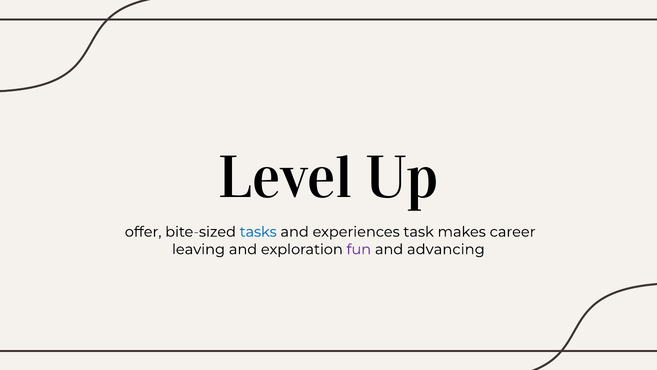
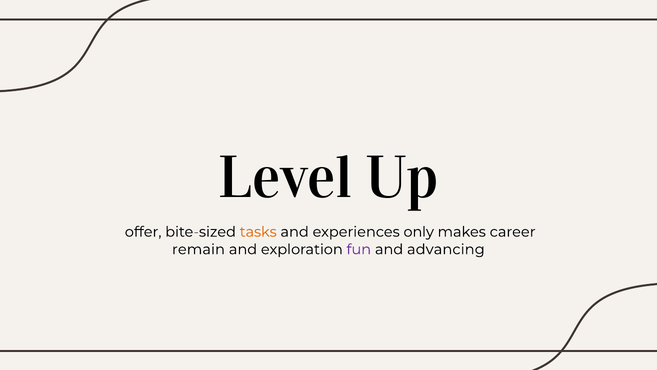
tasks colour: blue -> orange (258, 232)
task: task -> only (419, 232)
leaving: leaving -> remain (198, 249)
